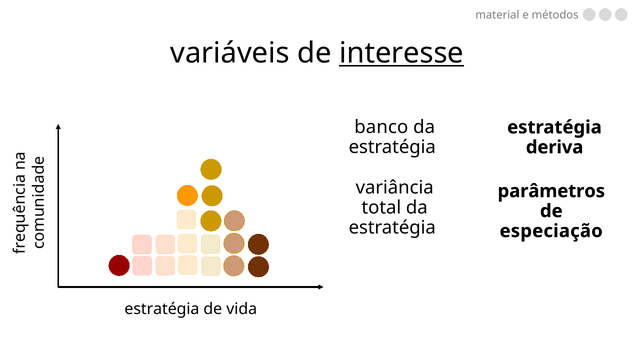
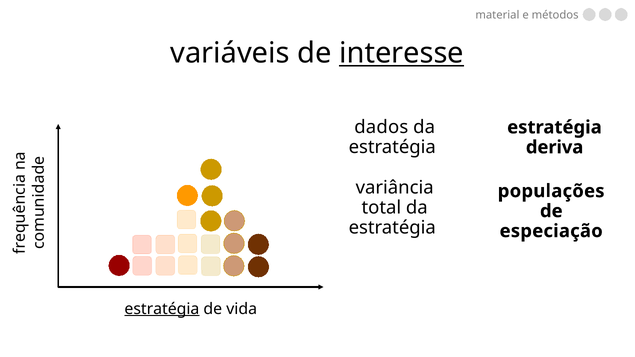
banco: banco -> dados (381, 127)
parâmetros: parâmetros -> populações (551, 191)
estratégia underline: none -> present (162, 309)
